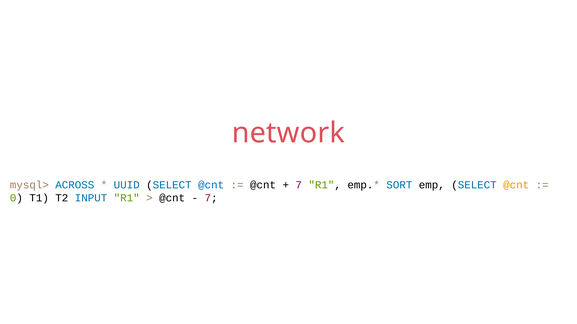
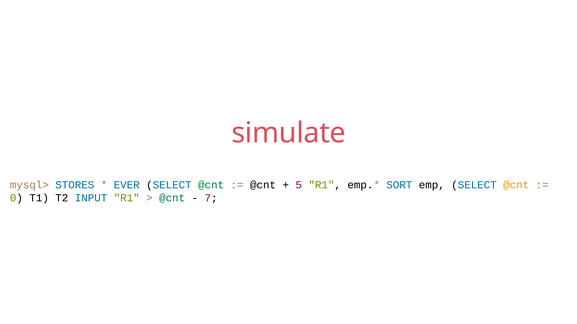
network: network -> simulate (289, 133)
ACROSS: ACROSS -> STORES (75, 185)
UUID: UUID -> EVER (127, 185)
@cnt colour: blue -> green (211, 185)
7: 7 -> 5 (299, 185)
@cnt colour: black -> green (172, 198)
